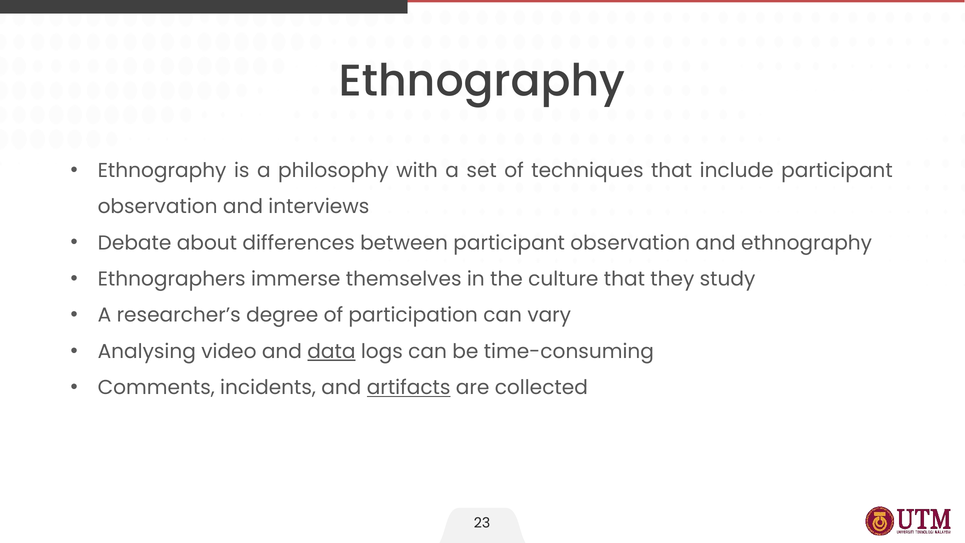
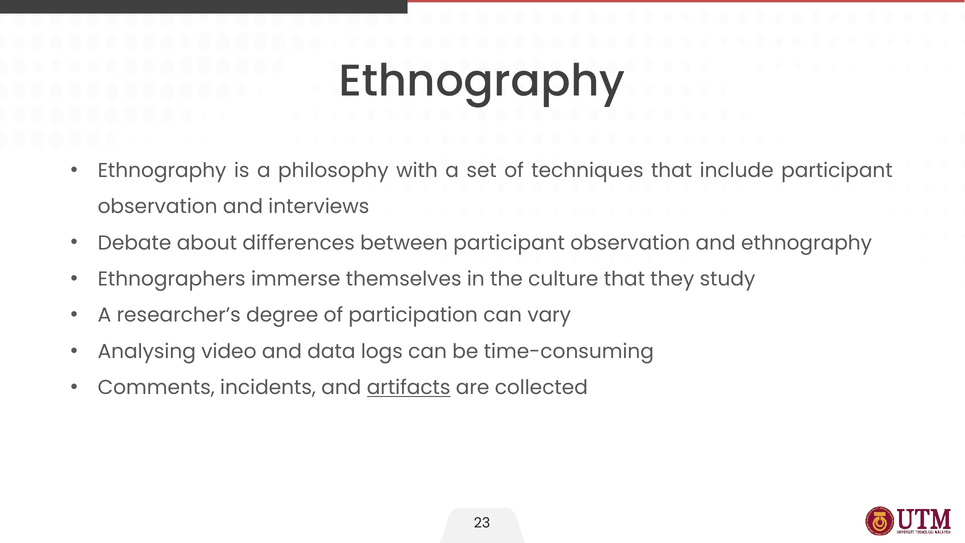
data underline: present -> none (331, 351)
